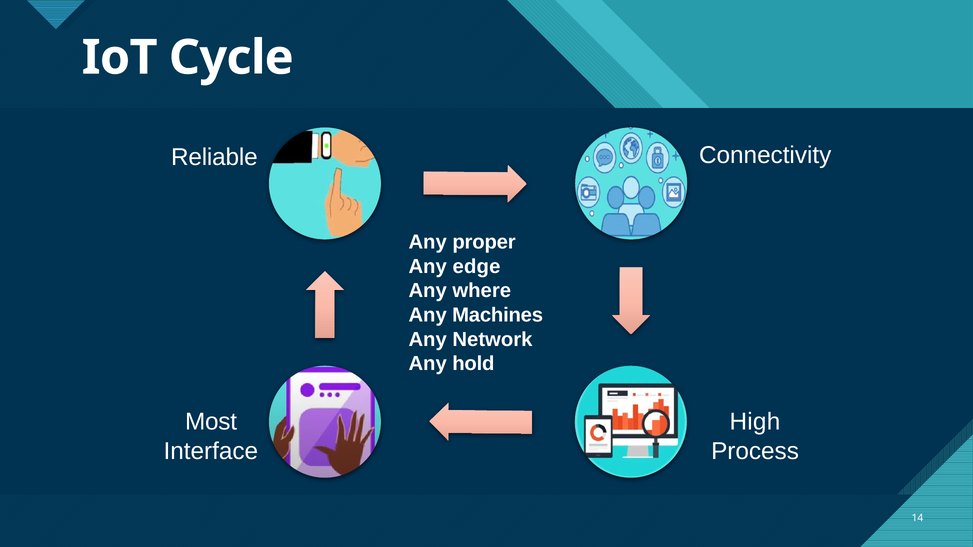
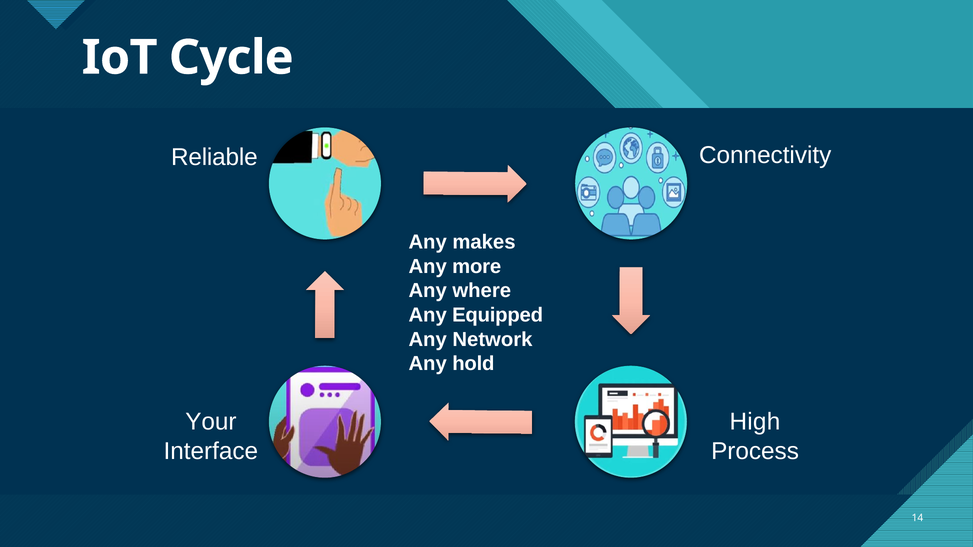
proper: proper -> makes (484, 242)
edge: edge -> more (477, 266)
Machines: Machines -> Equipped (498, 315)
Most: Most -> Your (211, 422)
